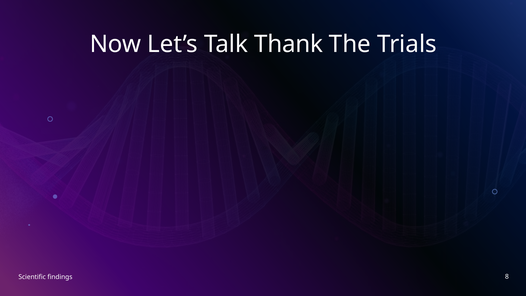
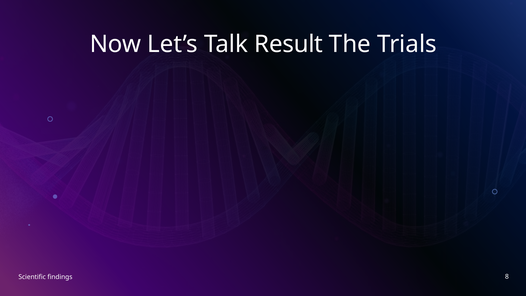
Thank: Thank -> Result (289, 44)
